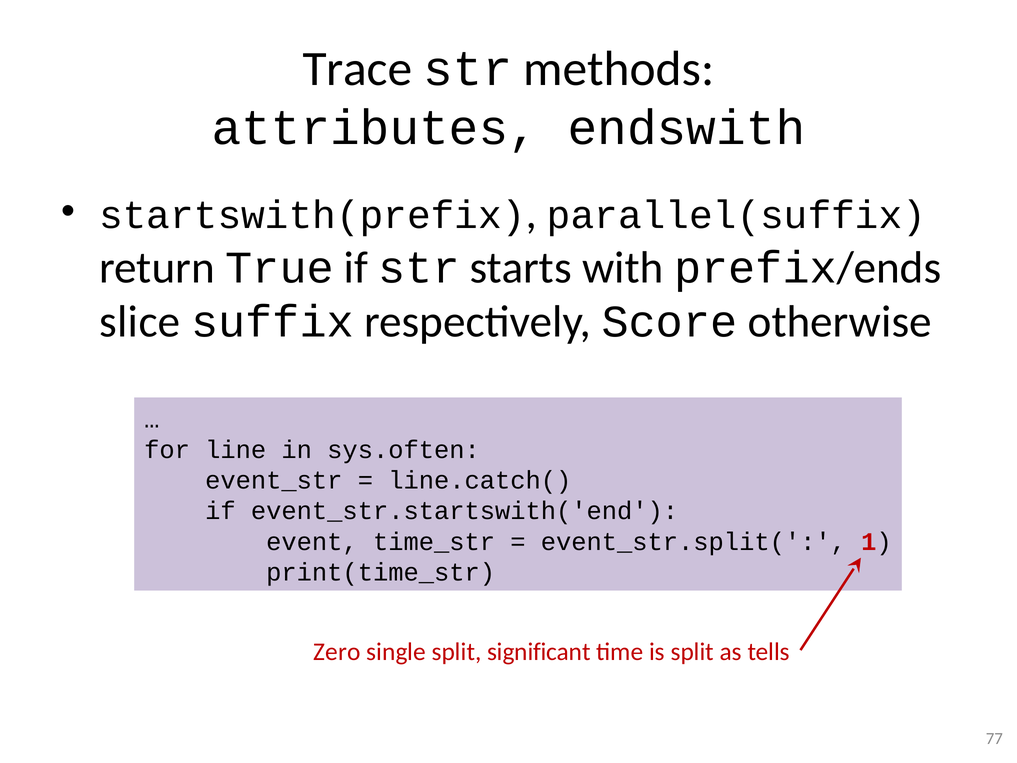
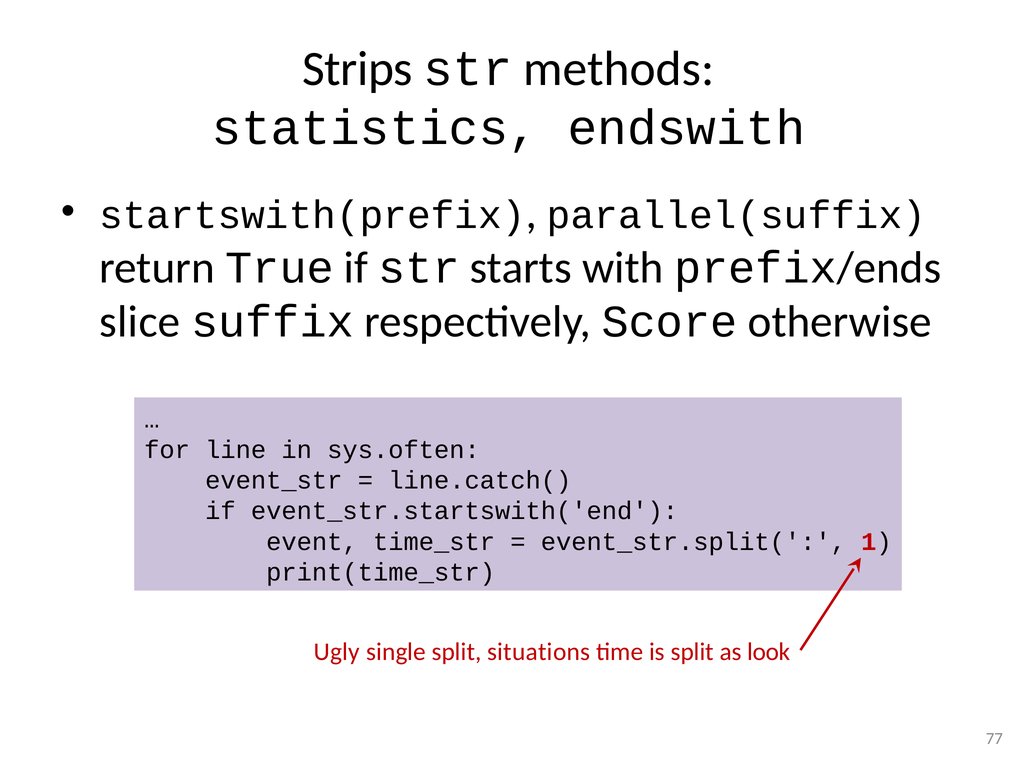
Trace: Trace -> Strips (358, 69)
attributes: attributes -> statistics (375, 128)
Zero: Zero -> Ugly (337, 652)
significant: significant -> situations (539, 652)
tells: tells -> look (769, 652)
